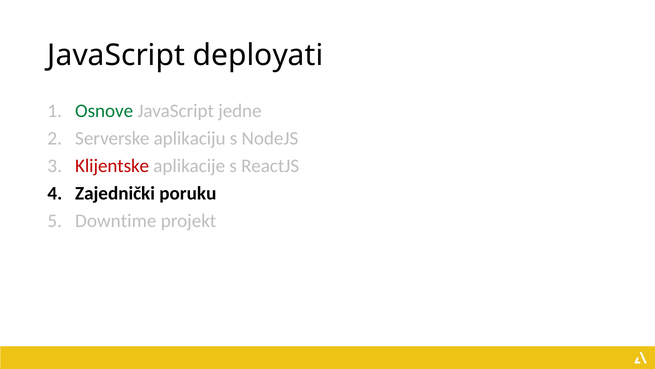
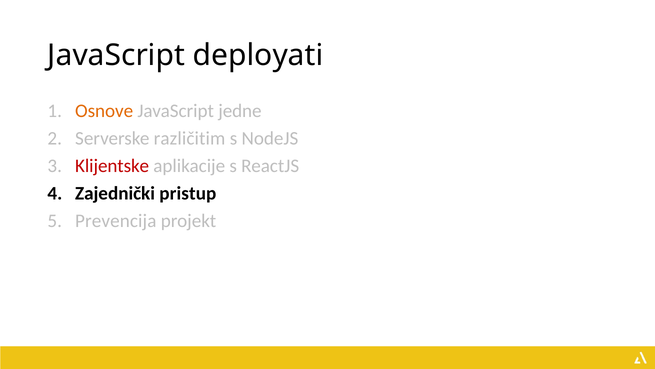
Osnove colour: green -> orange (104, 111)
aplikaciju: aplikaciju -> različitim (190, 138)
poruku: poruku -> pristup (188, 193)
Downtime: Downtime -> Prevencija (116, 221)
